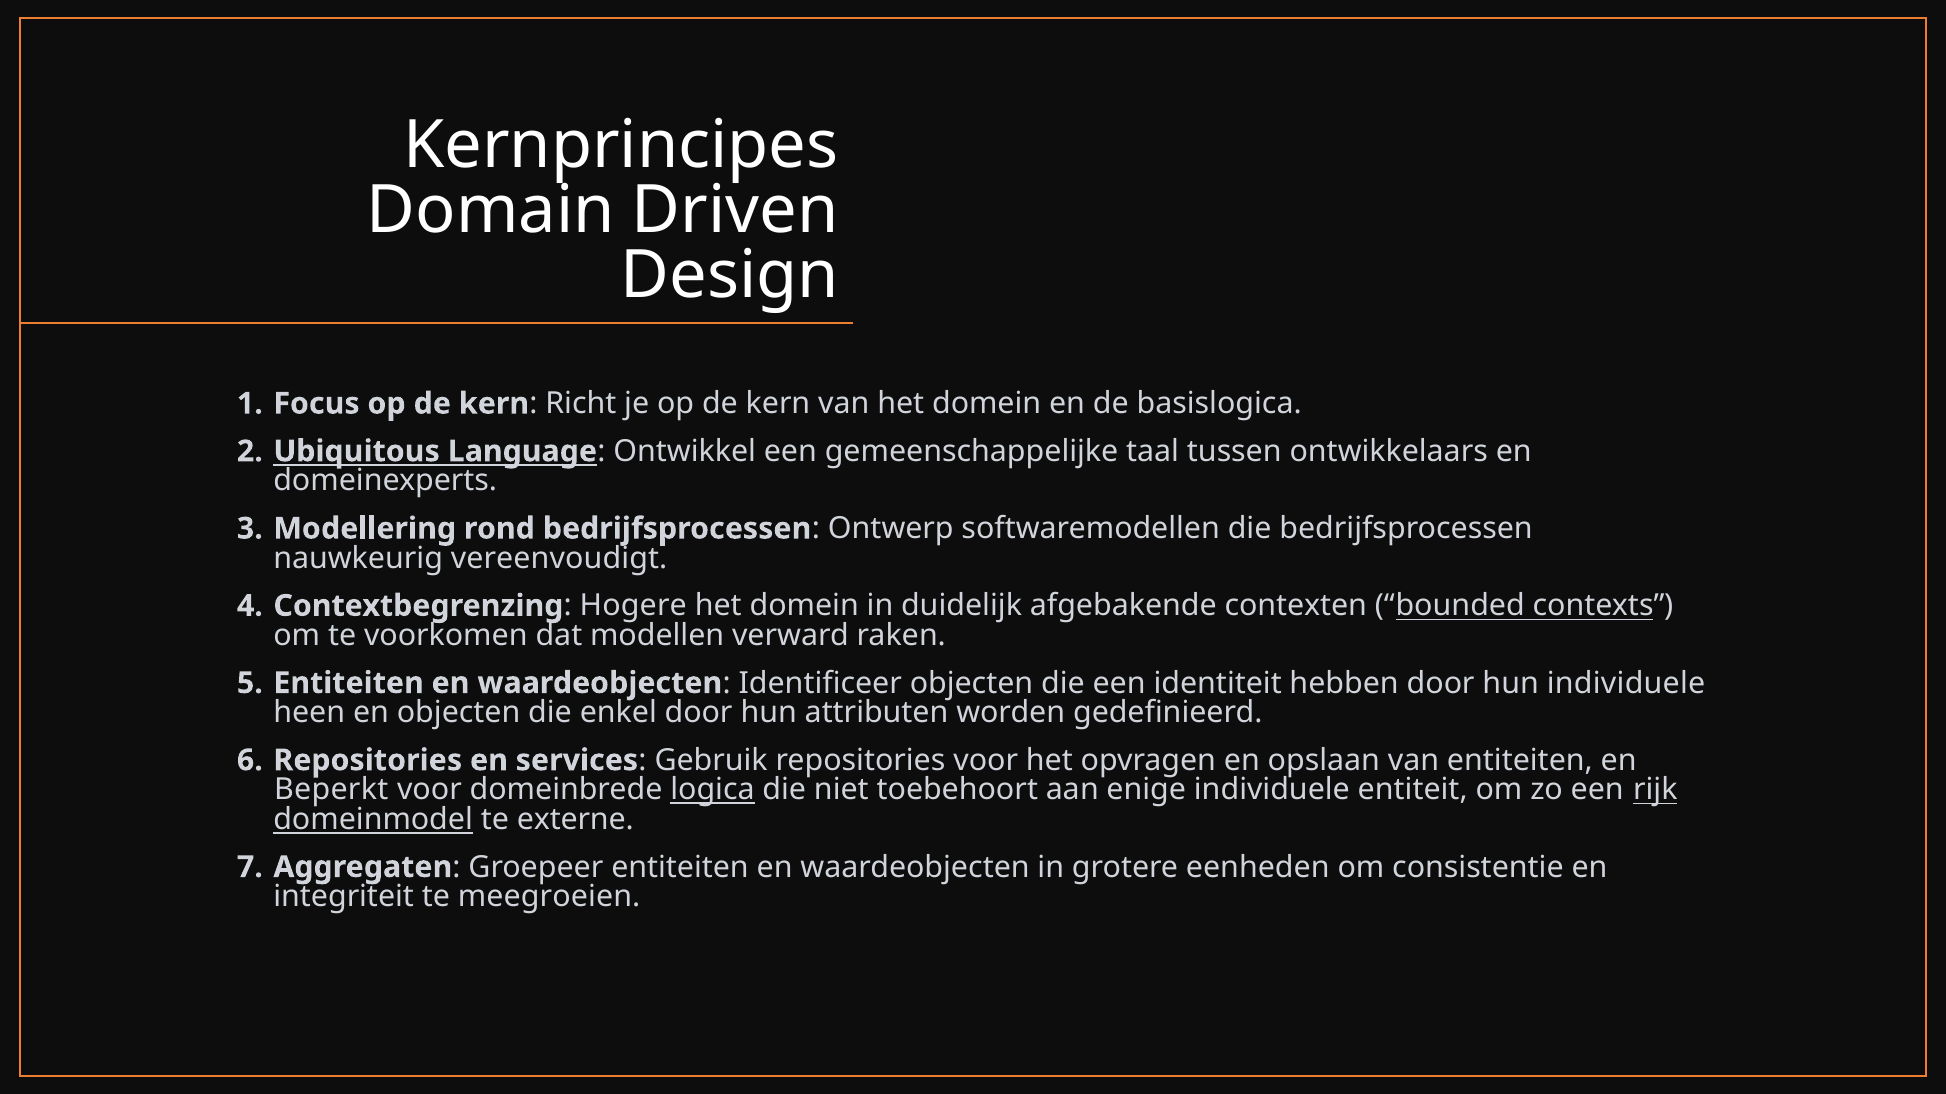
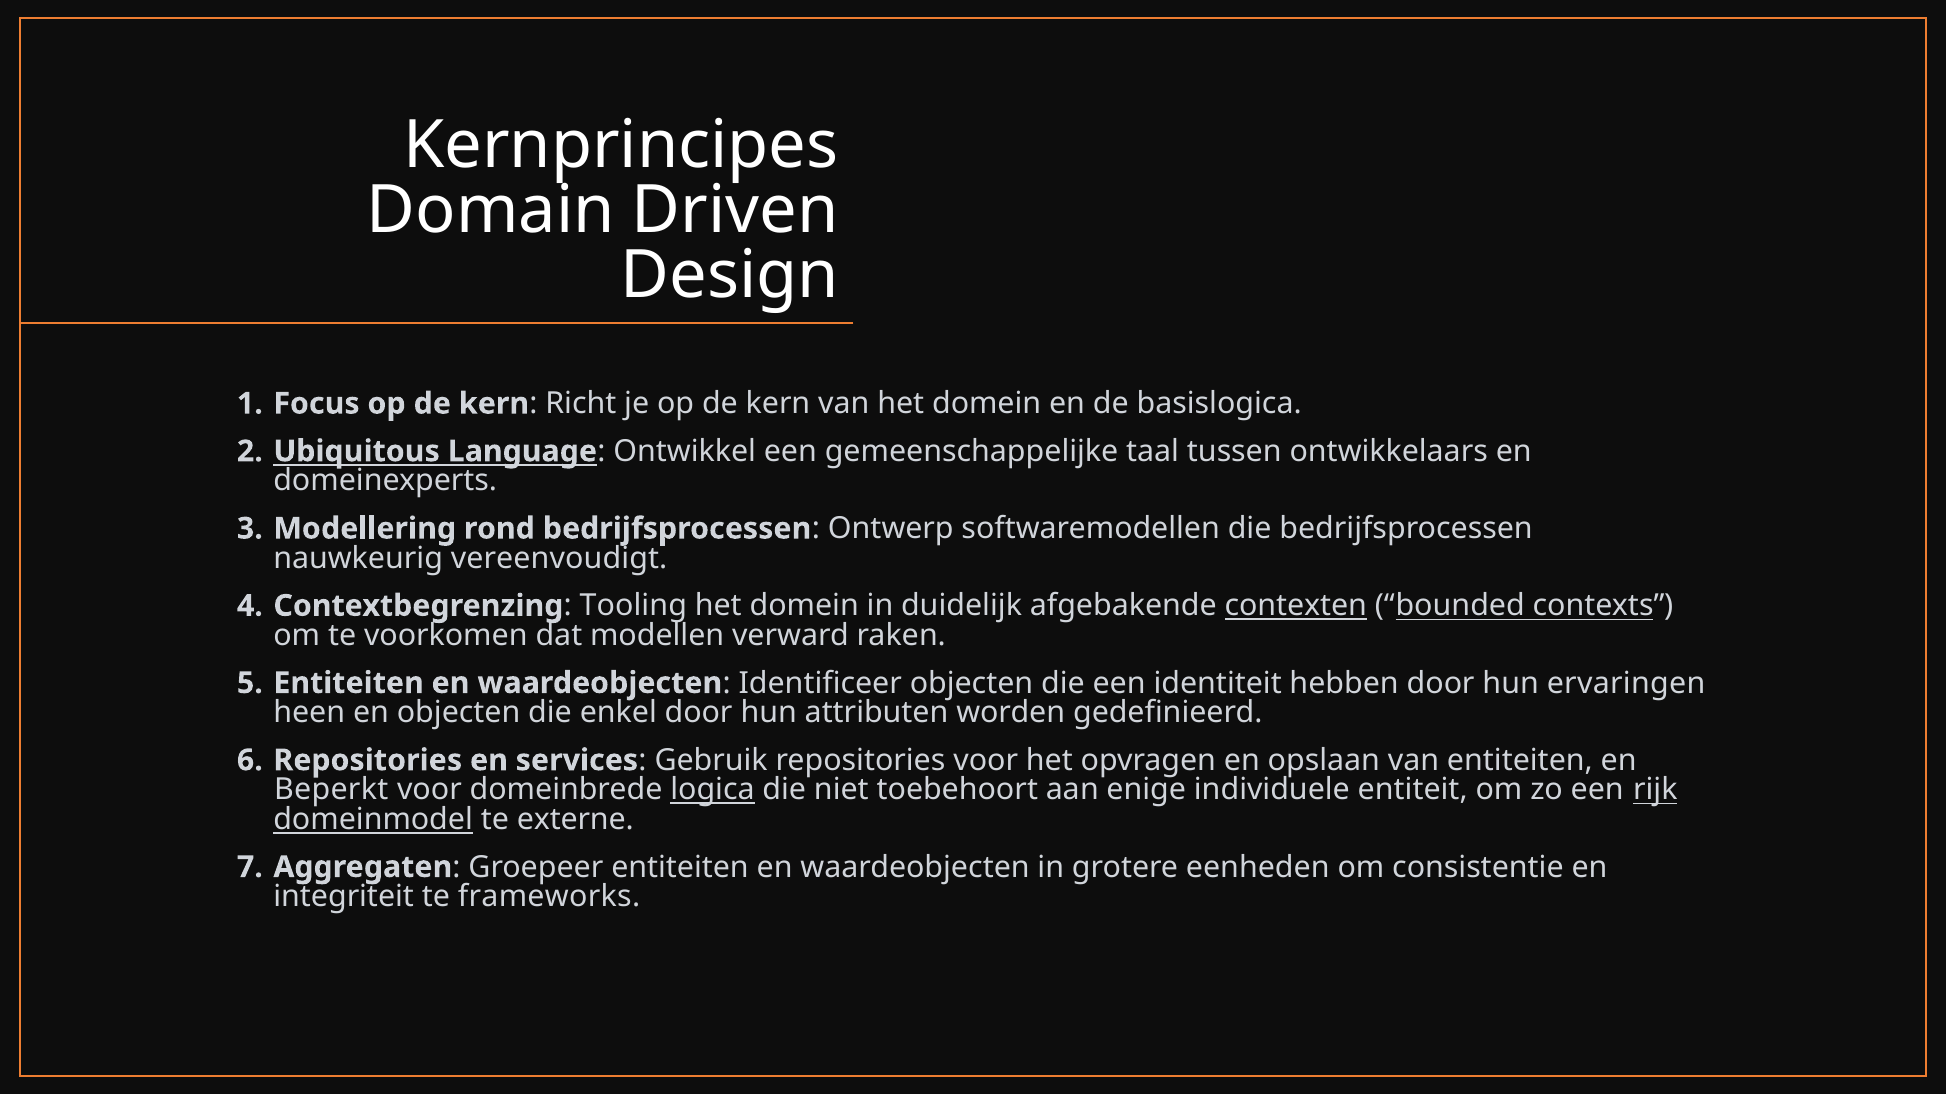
Hogere: Hogere -> Tooling (633, 606)
contexten underline: none -> present (1296, 606)
hun individuele: individuele -> ervaringen (1626, 683)
meegroeien: meegroeien -> frameworks (549, 897)
